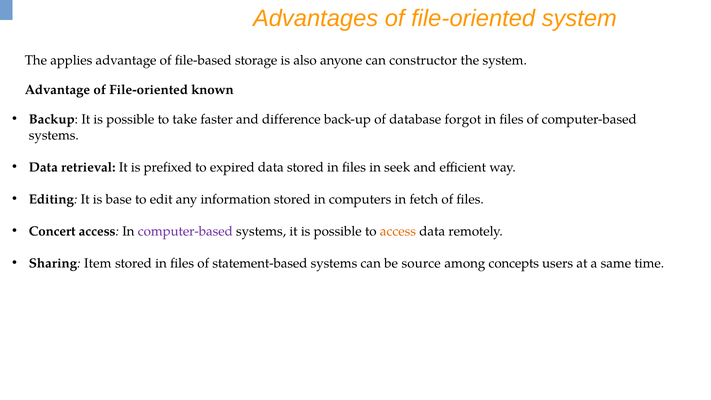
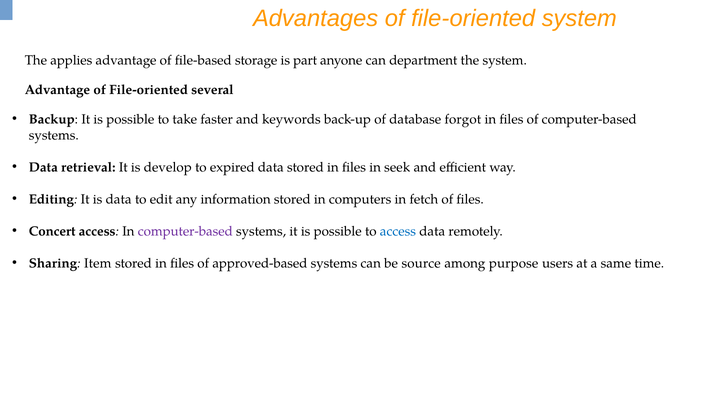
also: also -> part (305, 60)
constructor: constructor -> department (423, 60)
known: known -> several (212, 90)
difference: difference -> keywords (291, 119)
prefixed: prefixed -> develop (168, 167)
is base: base -> data (119, 199)
access colour: orange -> blue (398, 231)
statement-based: statement-based -> approved-based (260, 263)
concepts: concepts -> purpose (514, 263)
